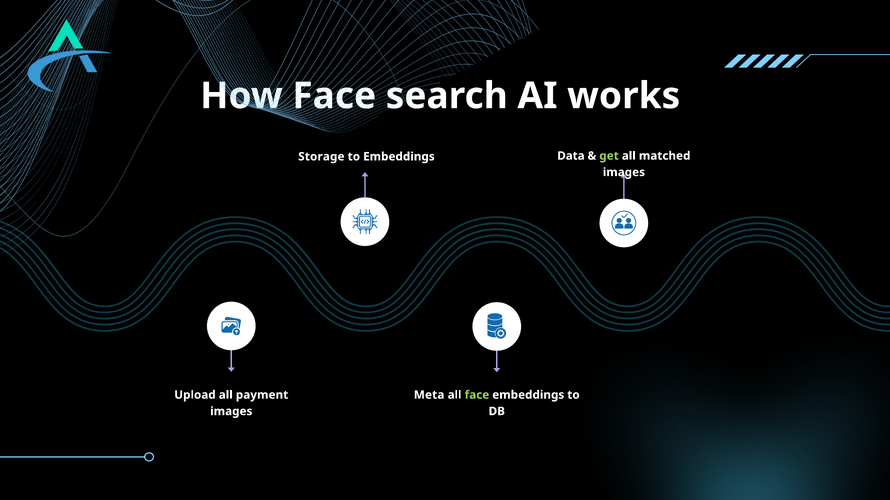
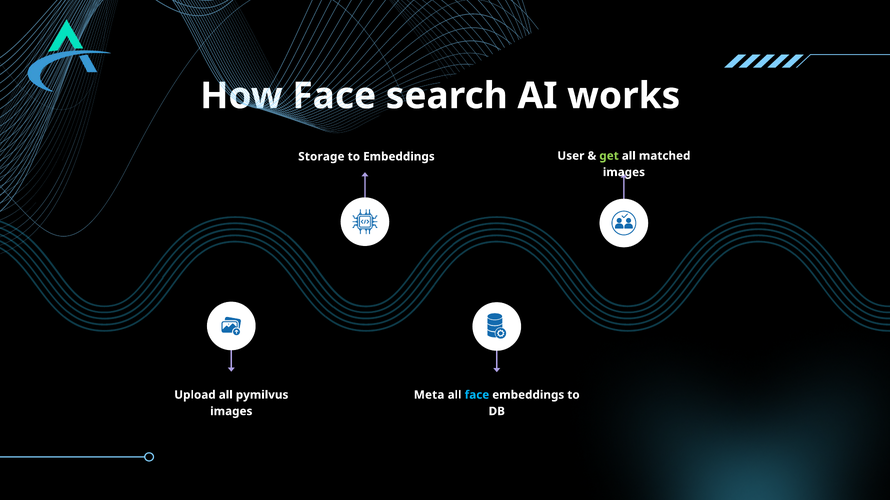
Data: Data -> User (571, 156)
payment: payment -> pymilvus (262, 395)
face colour: light green -> light blue (477, 395)
